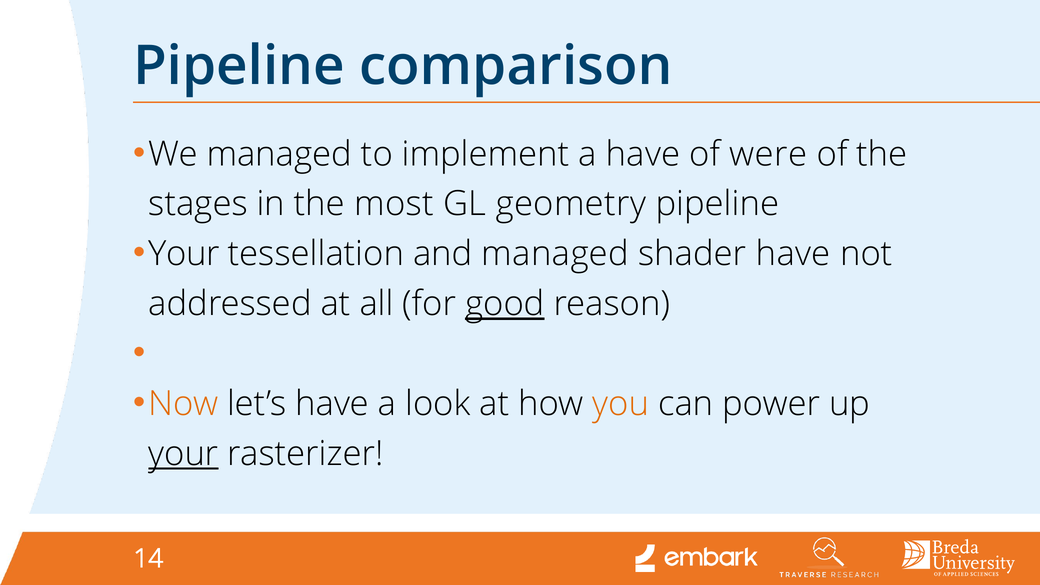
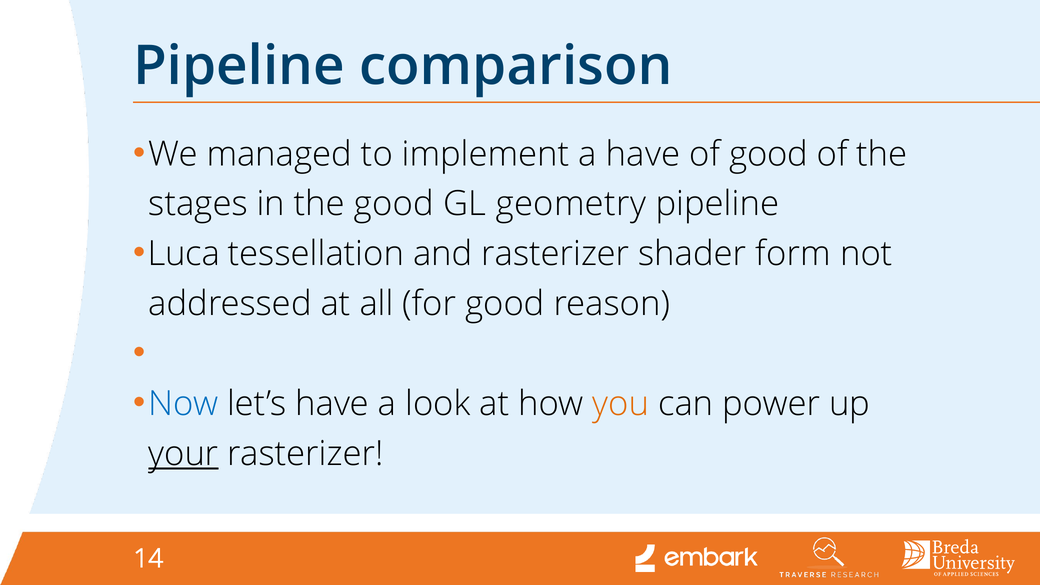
of were: were -> good (768, 154)
the most: most -> good (394, 204)
Your: Your -> Luca (184, 254)
and managed: managed -> rasterizer (555, 254)
shader have: have -> form (793, 254)
good underline: present -> none (505, 304)
Now colour: orange -> blue (183, 404)
